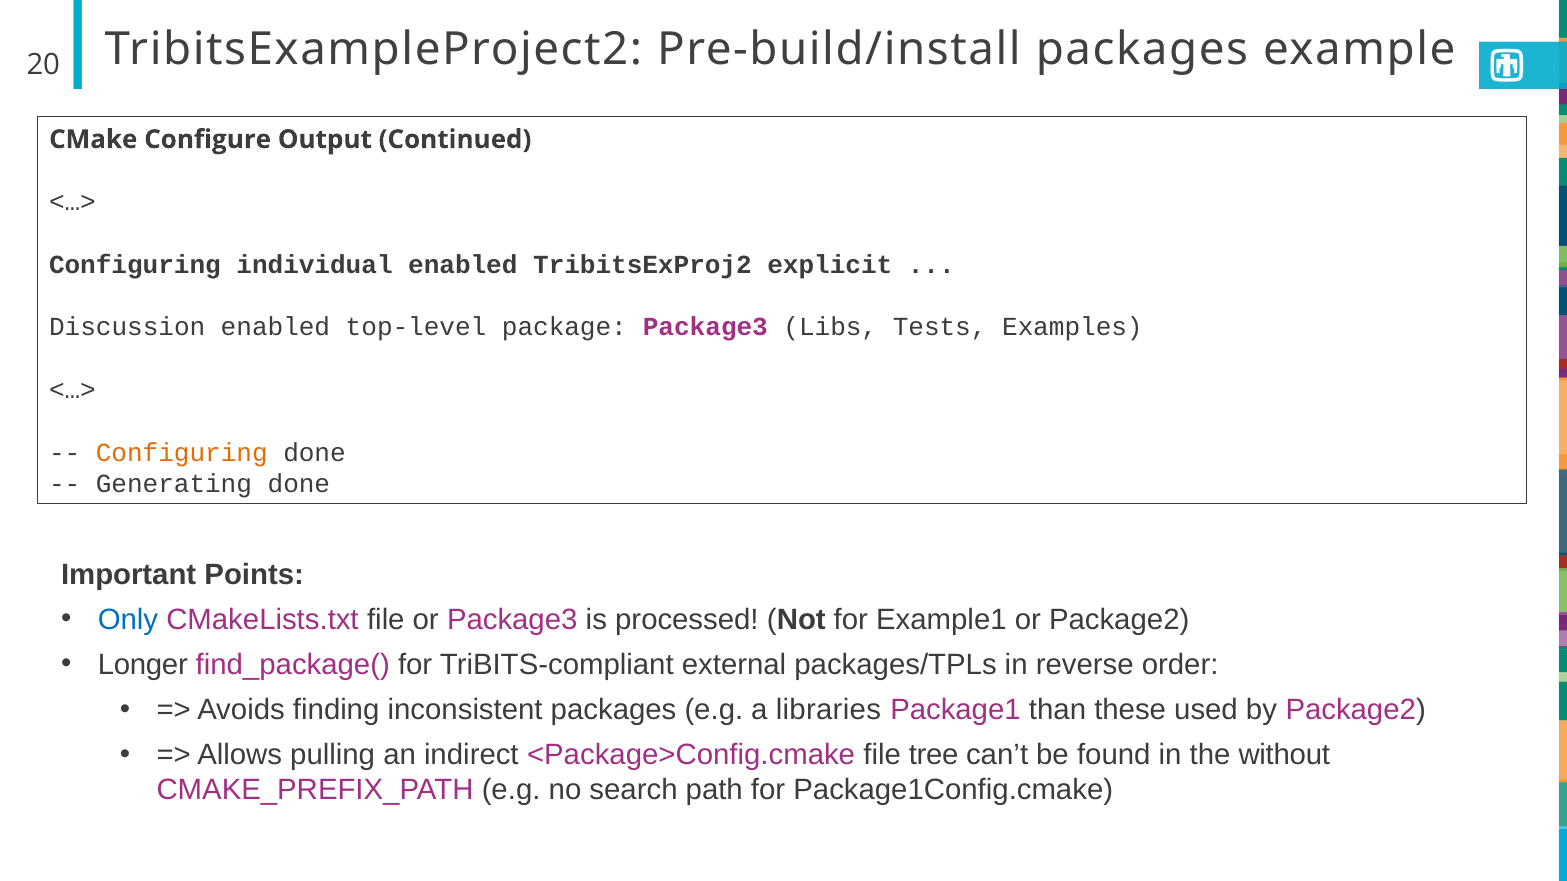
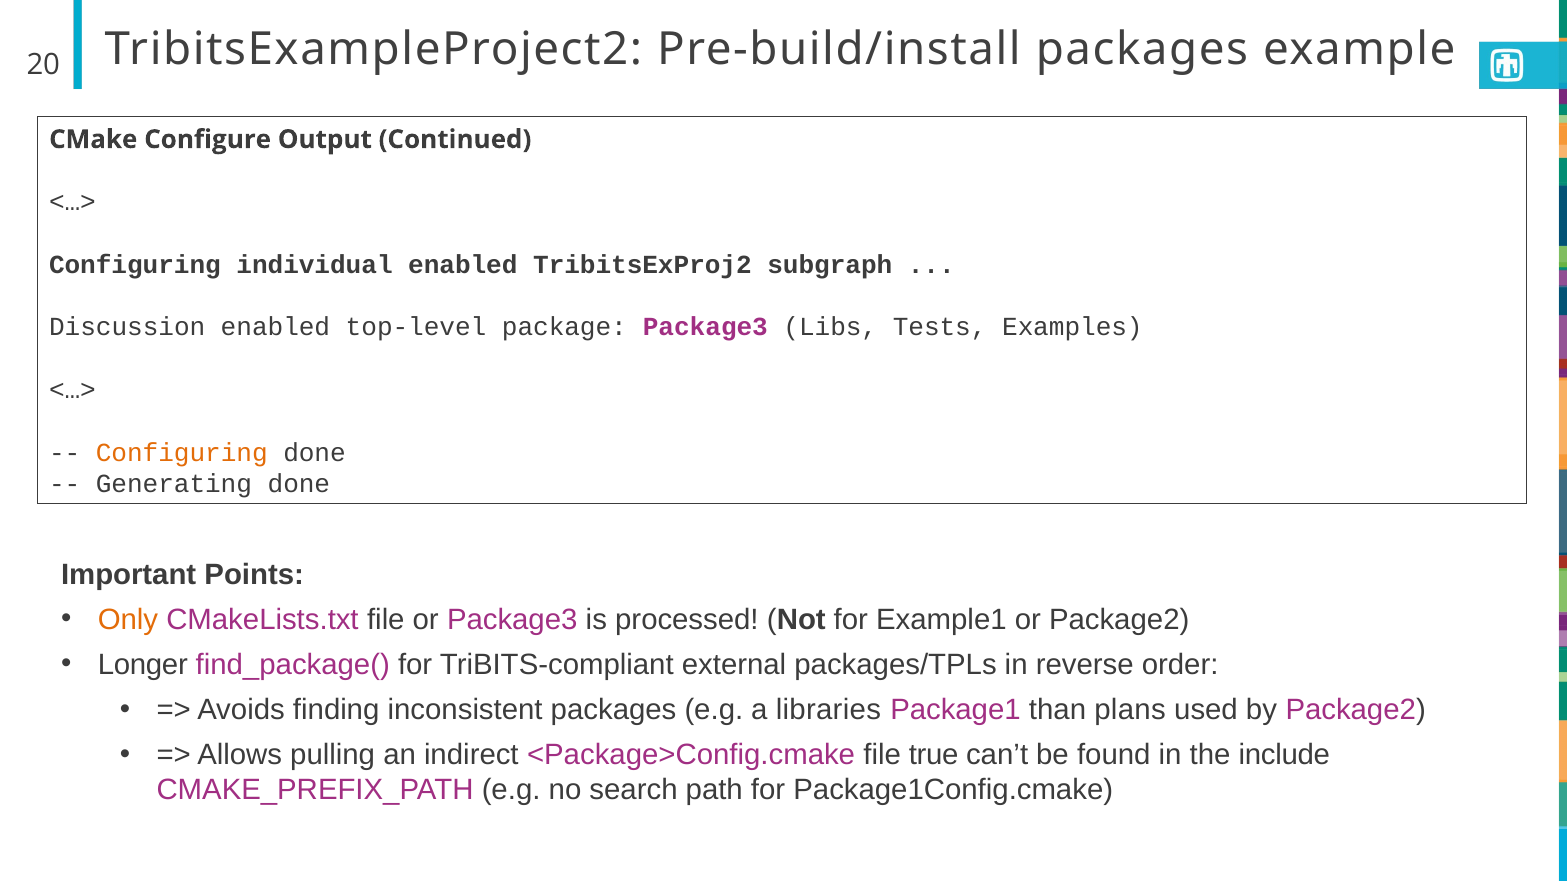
explicit: explicit -> subgraph (830, 265)
Only colour: blue -> orange (128, 620)
these: these -> plans (1130, 710)
tree: tree -> true (934, 755)
without: without -> include (1284, 755)
